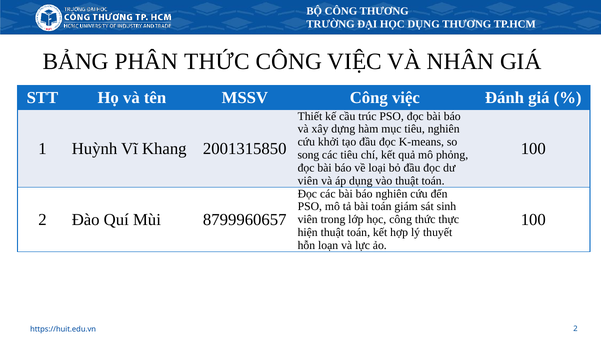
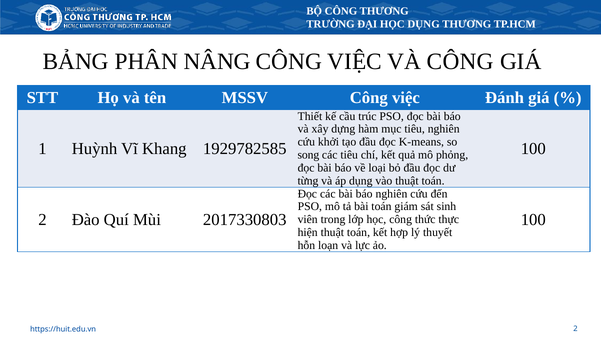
PHÂN THỨC: THỨC -> NÂNG (217, 62)
VÀ NHÂN: NHÂN -> CÔNG (460, 62)
2001315850: 2001315850 -> 1929782585 (245, 149)
viên: viên -> từng (308, 181)
8799960657: 8799960657 -> 2017330803 (245, 220)
